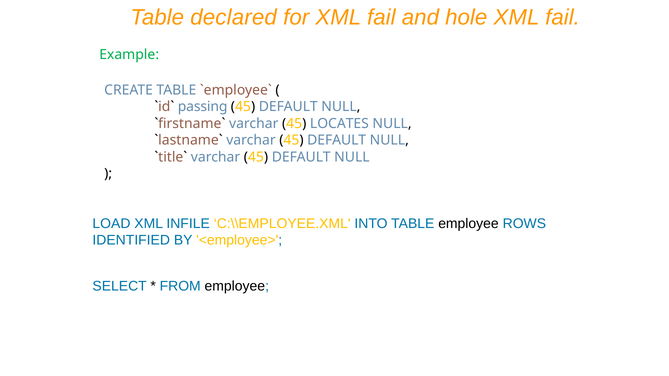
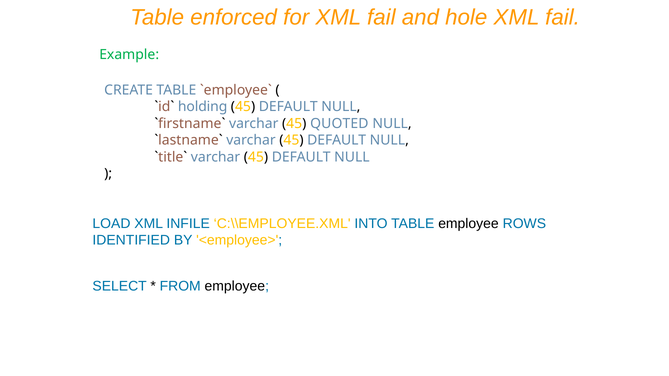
declared: declared -> enforced (234, 17)
passing: passing -> holding (203, 107)
LOCATES: LOCATES -> QUOTED (339, 124)
